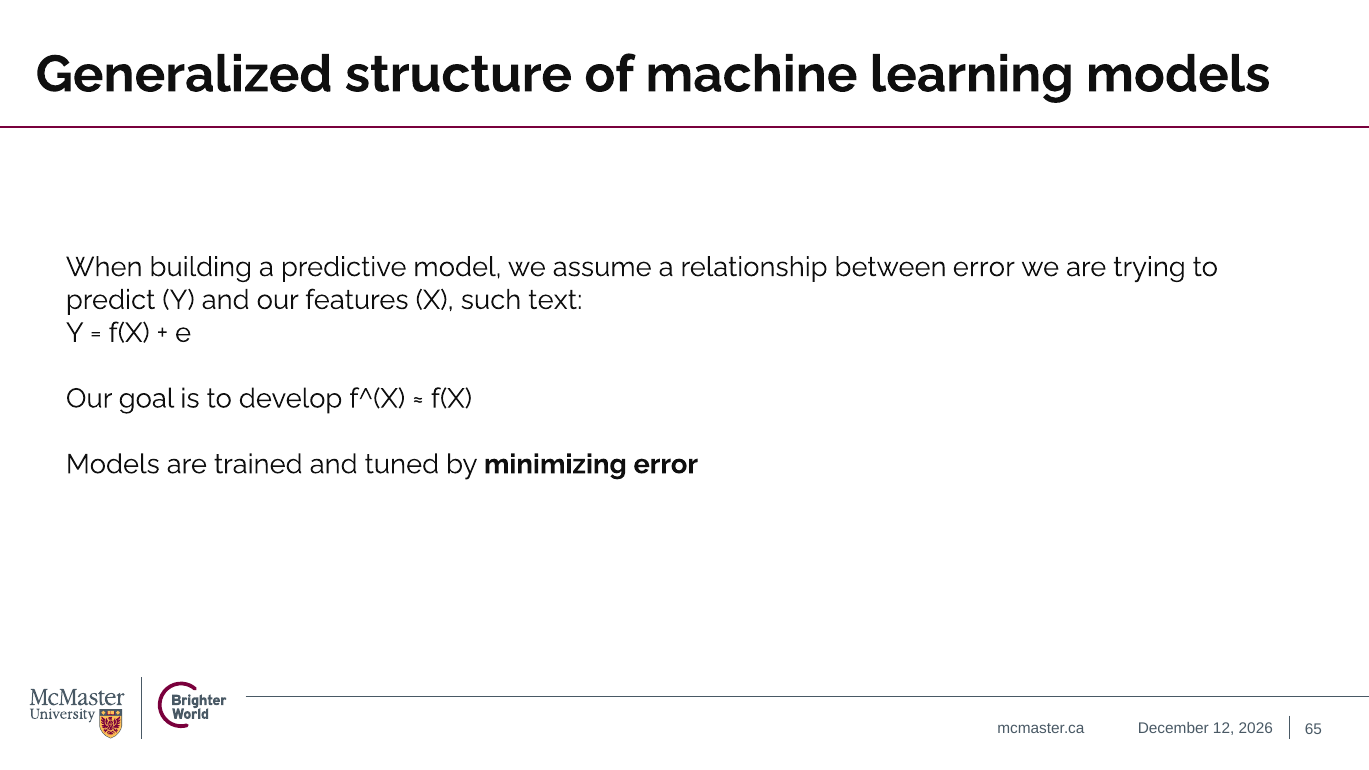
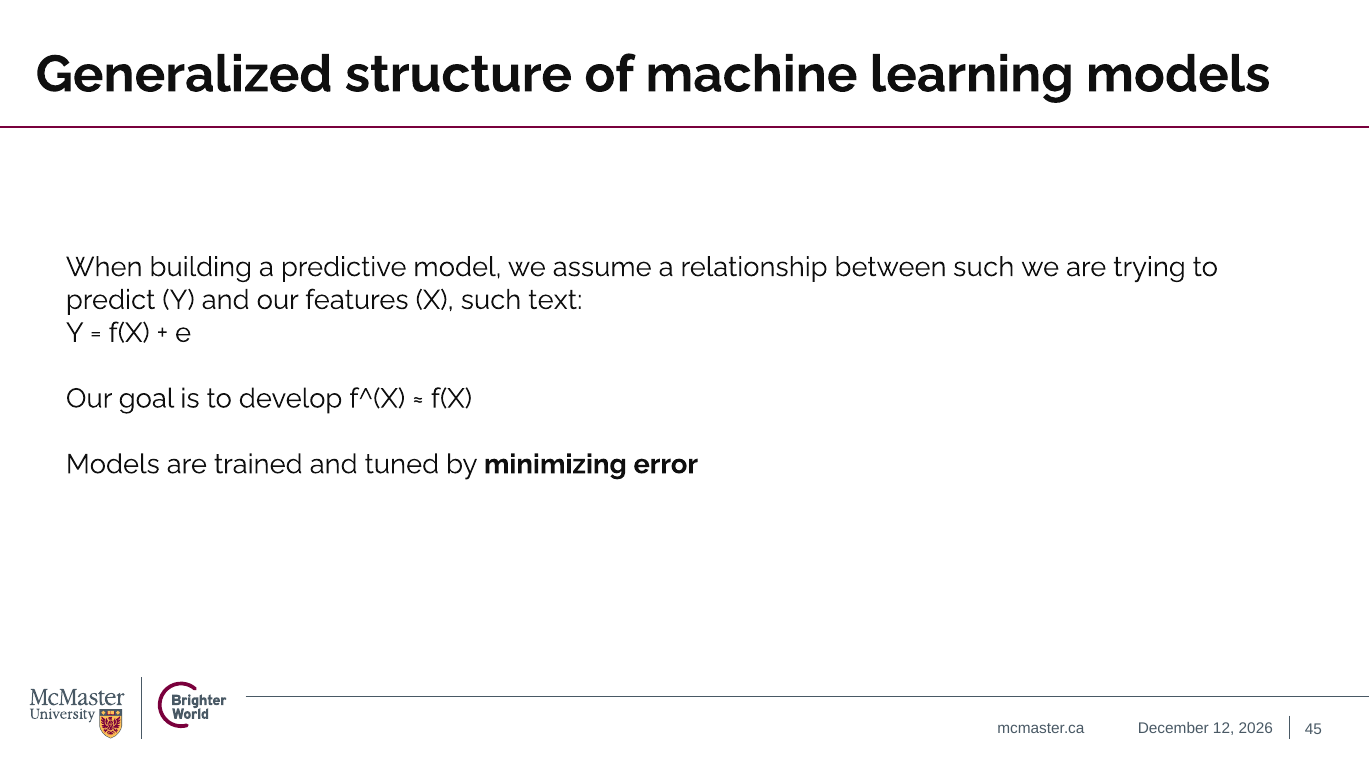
between error: error -> such (984, 267)
65: 65 -> 45 (1313, 729)
